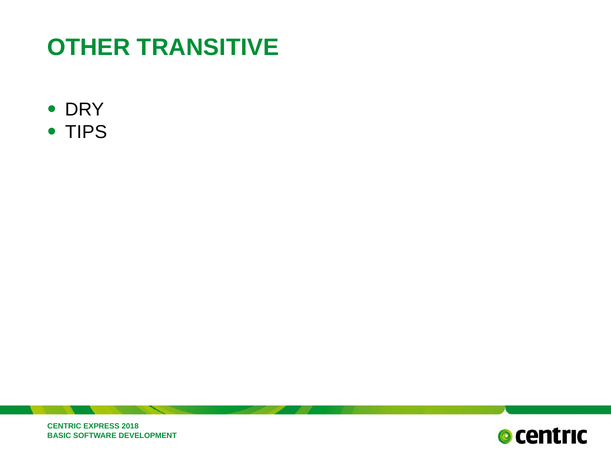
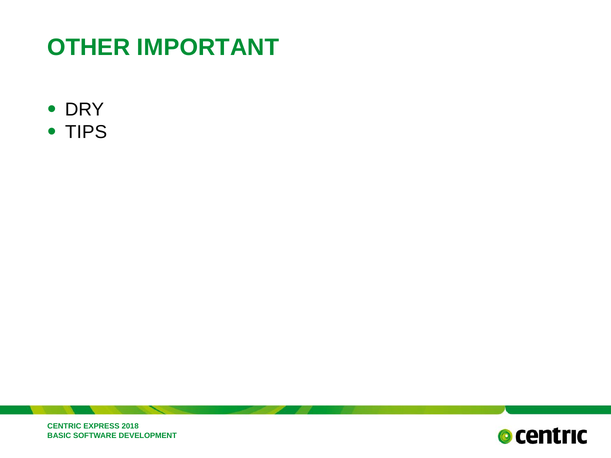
TRANSITIVE: TRANSITIVE -> IMPORTANT (208, 48)
